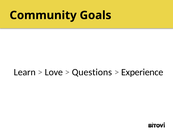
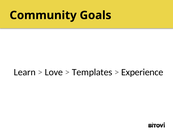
Questions: Questions -> Templates (92, 72)
